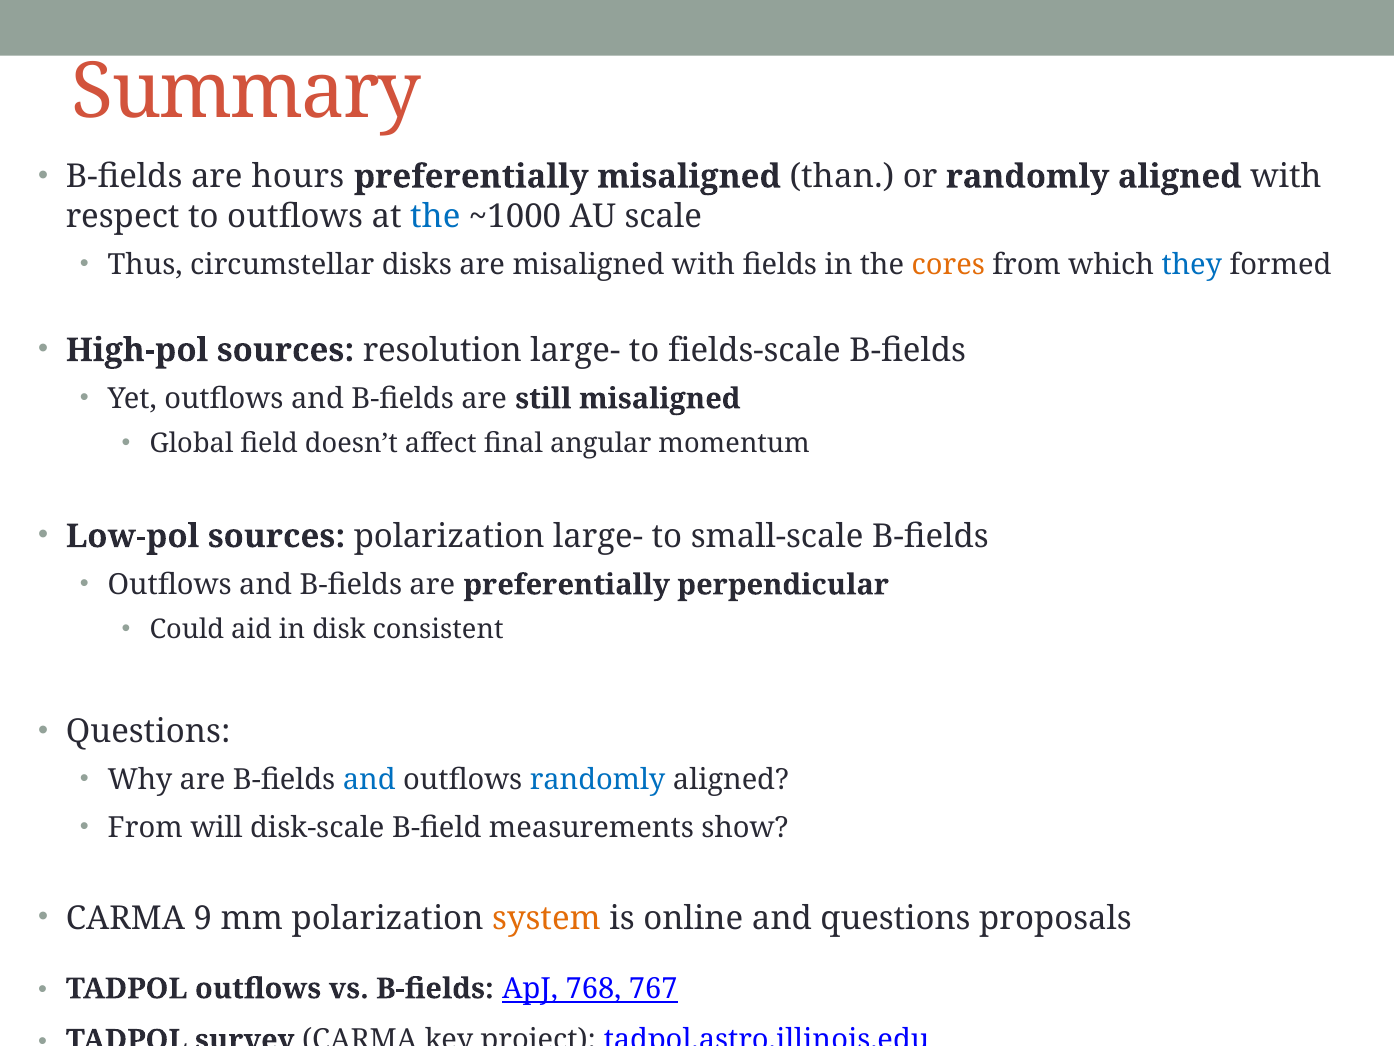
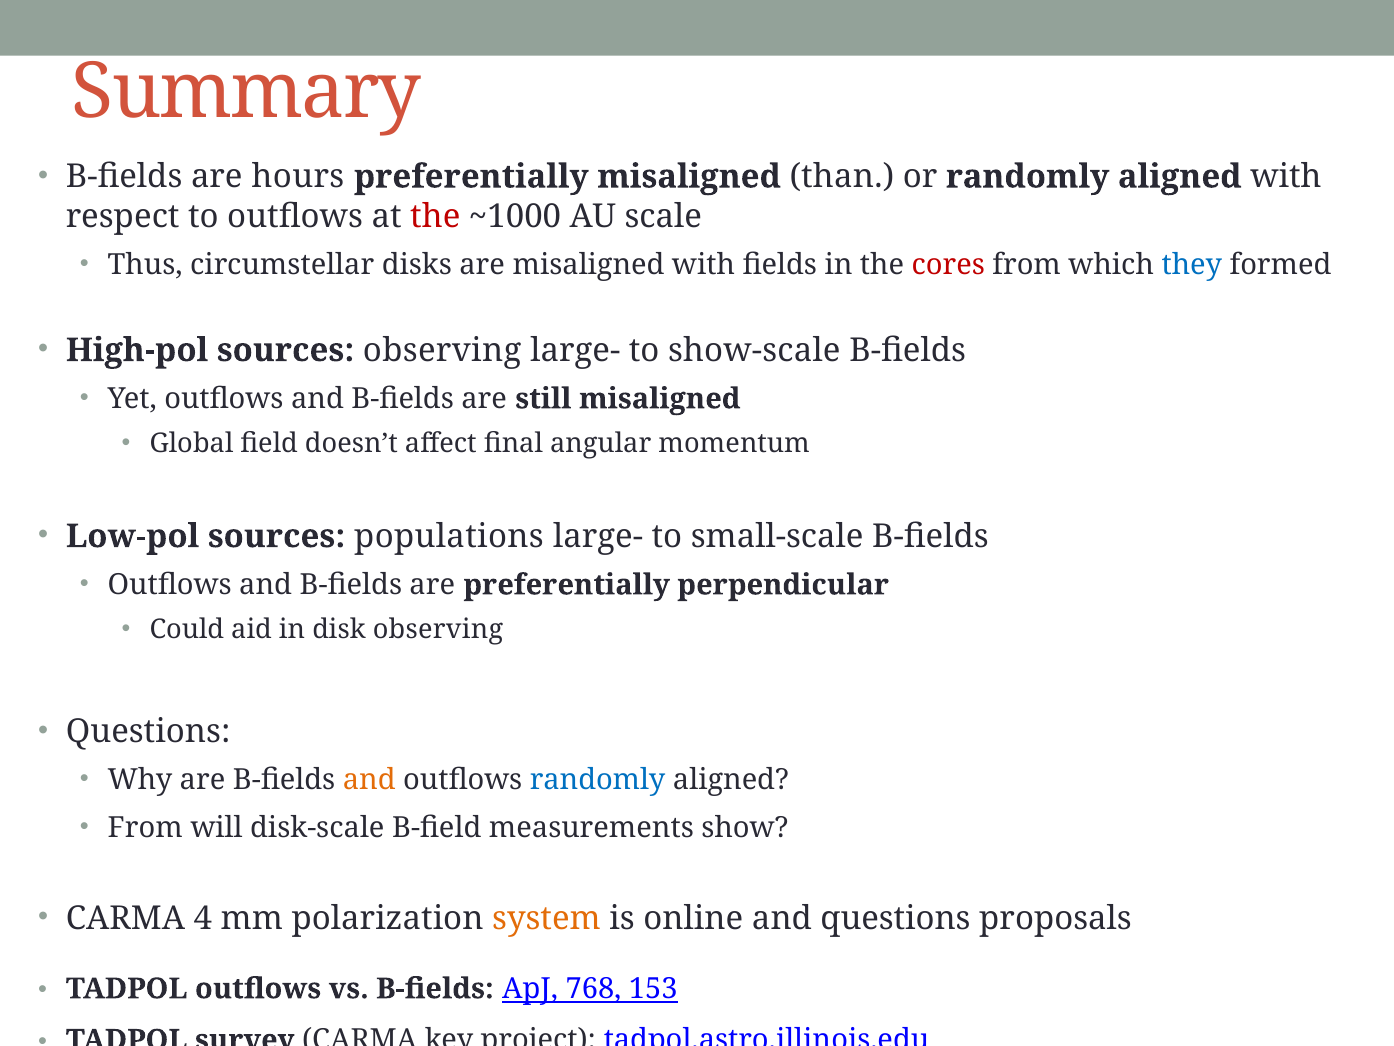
the colour: blue -> red (435, 216)
cores colour: orange -> red (948, 265)
sources resolution: resolution -> observing (442, 350)
fields-scale: fields-scale -> show-scale (754, 350)
sources polarization: polarization -> populations (449, 536)
disk consistent: consistent -> observing (438, 629)
and colour: blue -> orange (369, 780)
9: 9 -> 4 (203, 918)
767: 767 -> 153 (653, 988)
